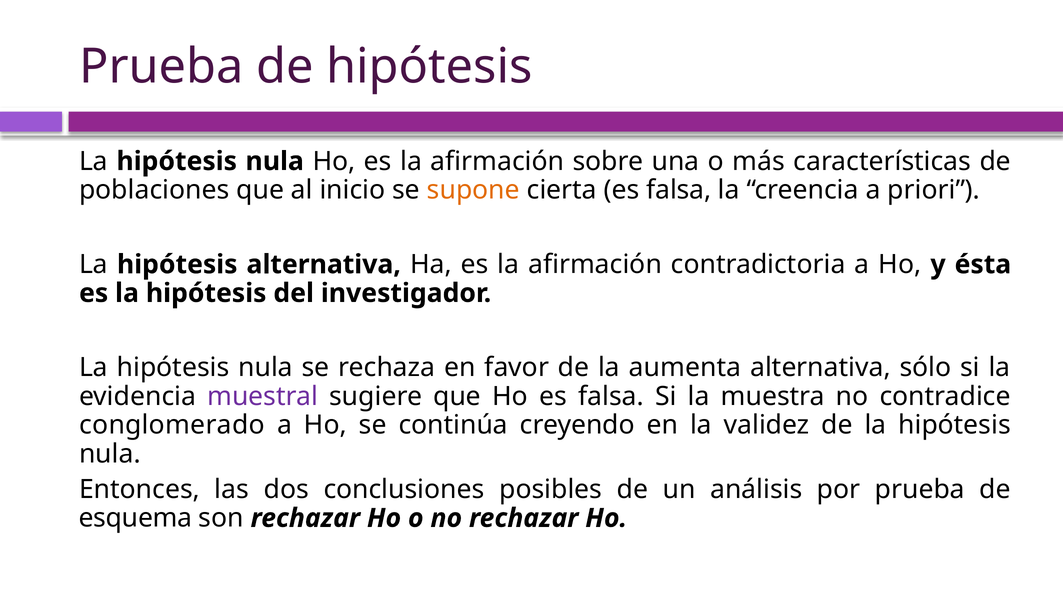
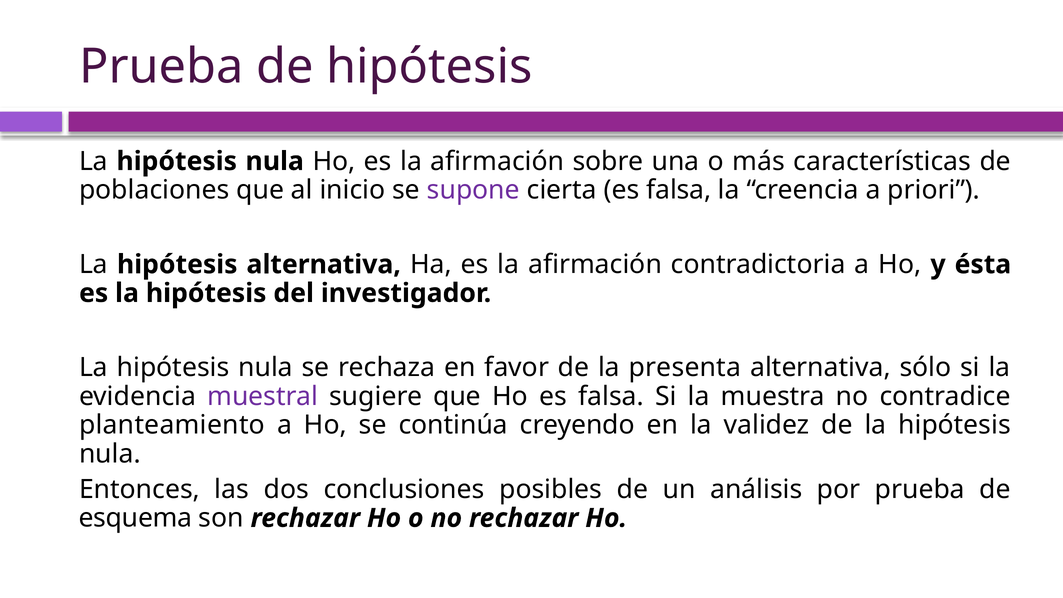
supone colour: orange -> purple (473, 190)
aumenta: aumenta -> presenta (685, 368)
conglomerado: conglomerado -> planteamiento (172, 425)
